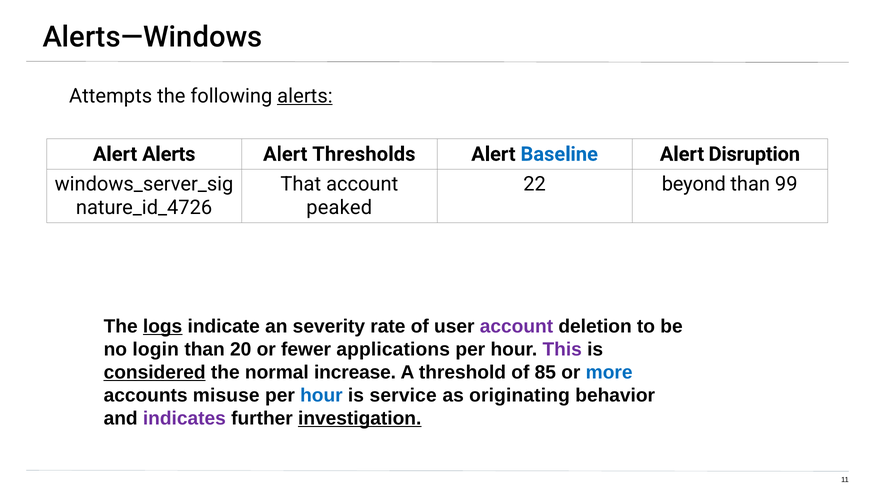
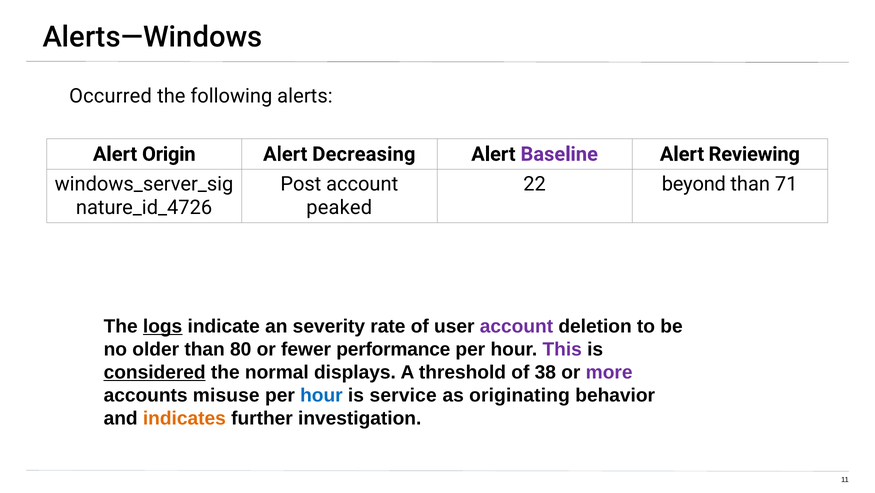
Attempts: Attempts -> Occurred (111, 96)
alerts underline: present -> none (305, 96)
Alert Alerts: Alerts -> Origin (169, 154)
Thresholds: Thresholds -> Decreasing (364, 154)
Baseline colour: blue -> purple (559, 154)
Disruption: Disruption -> Reviewing (754, 154)
That: That -> Post (301, 184)
99: 99 -> 71 (786, 184)
login: login -> older (156, 349)
20: 20 -> 80 (241, 349)
applications: applications -> performance (393, 349)
increase: increase -> displays (355, 372)
85: 85 -> 38 (545, 372)
more colour: blue -> purple (609, 372)
indicates colour: purple -> orange (184, 418)
investigation underline: present -> none (360, 418)
